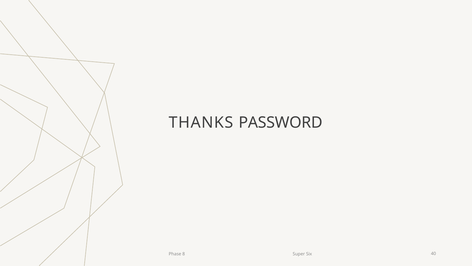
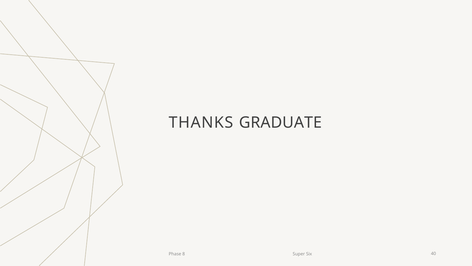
PASSWORD: PASSWORD -> GRADUATE (280, 122)
